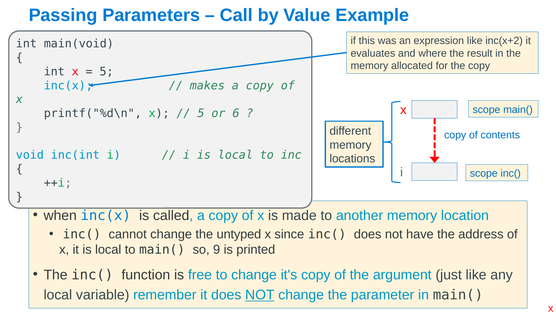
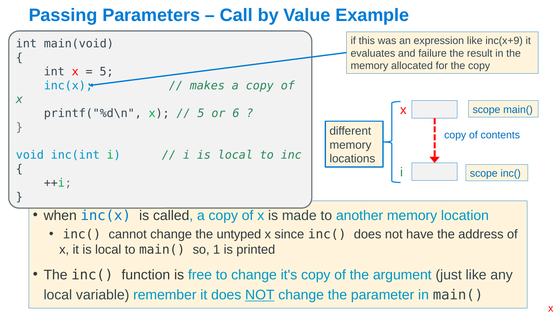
inc(x+2: inc(x+2 -> inc(x+9 (504, 41)
where: where -> failure (433, 53)
9: 9 -> 1 (217, 249)
